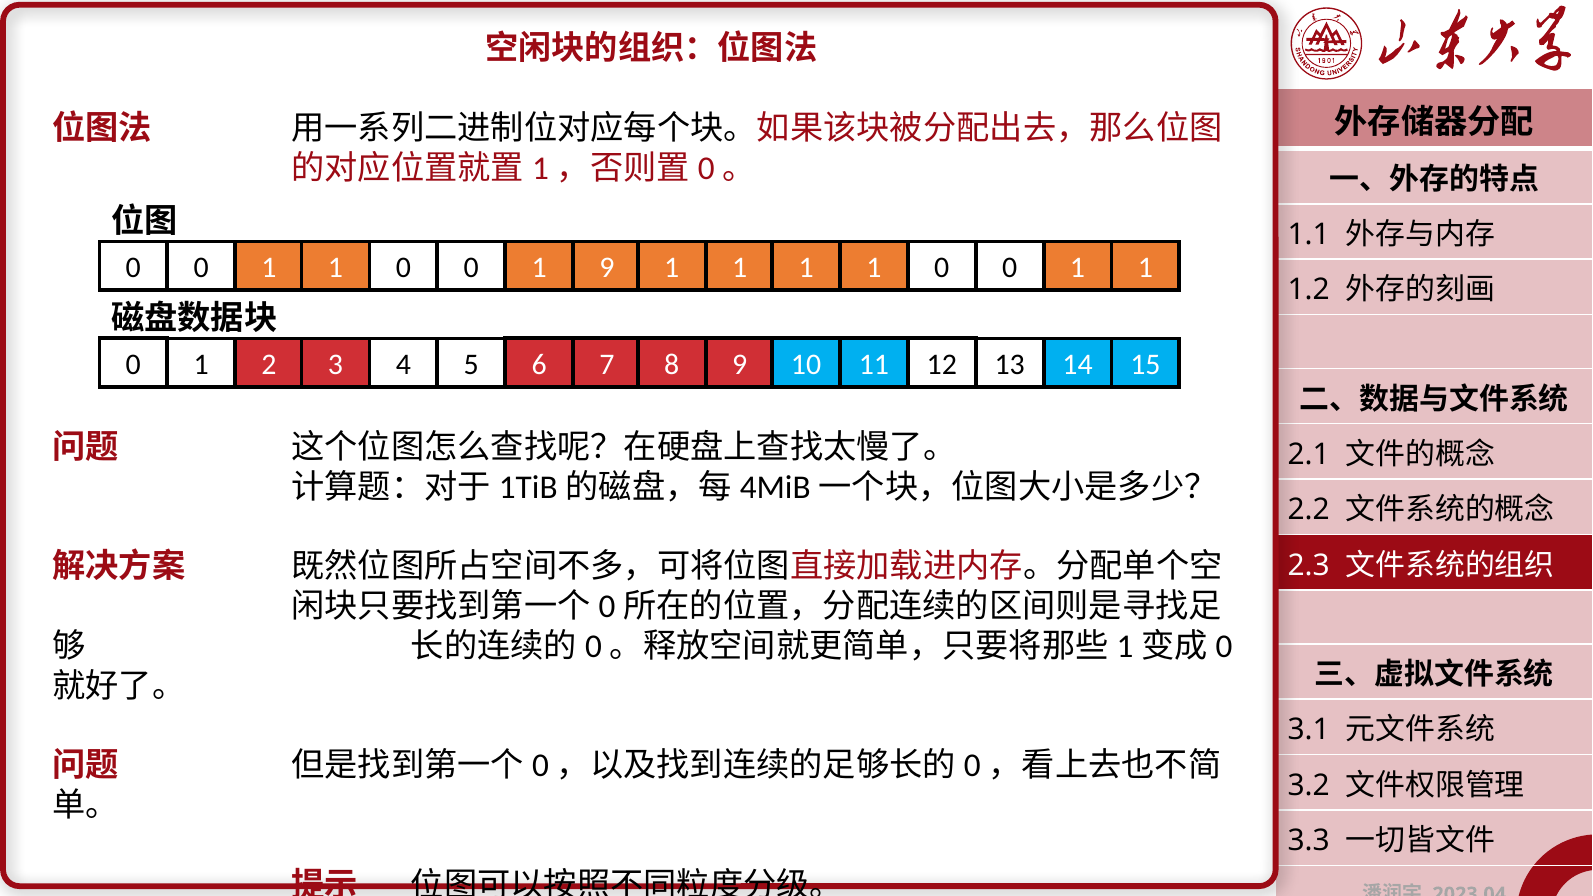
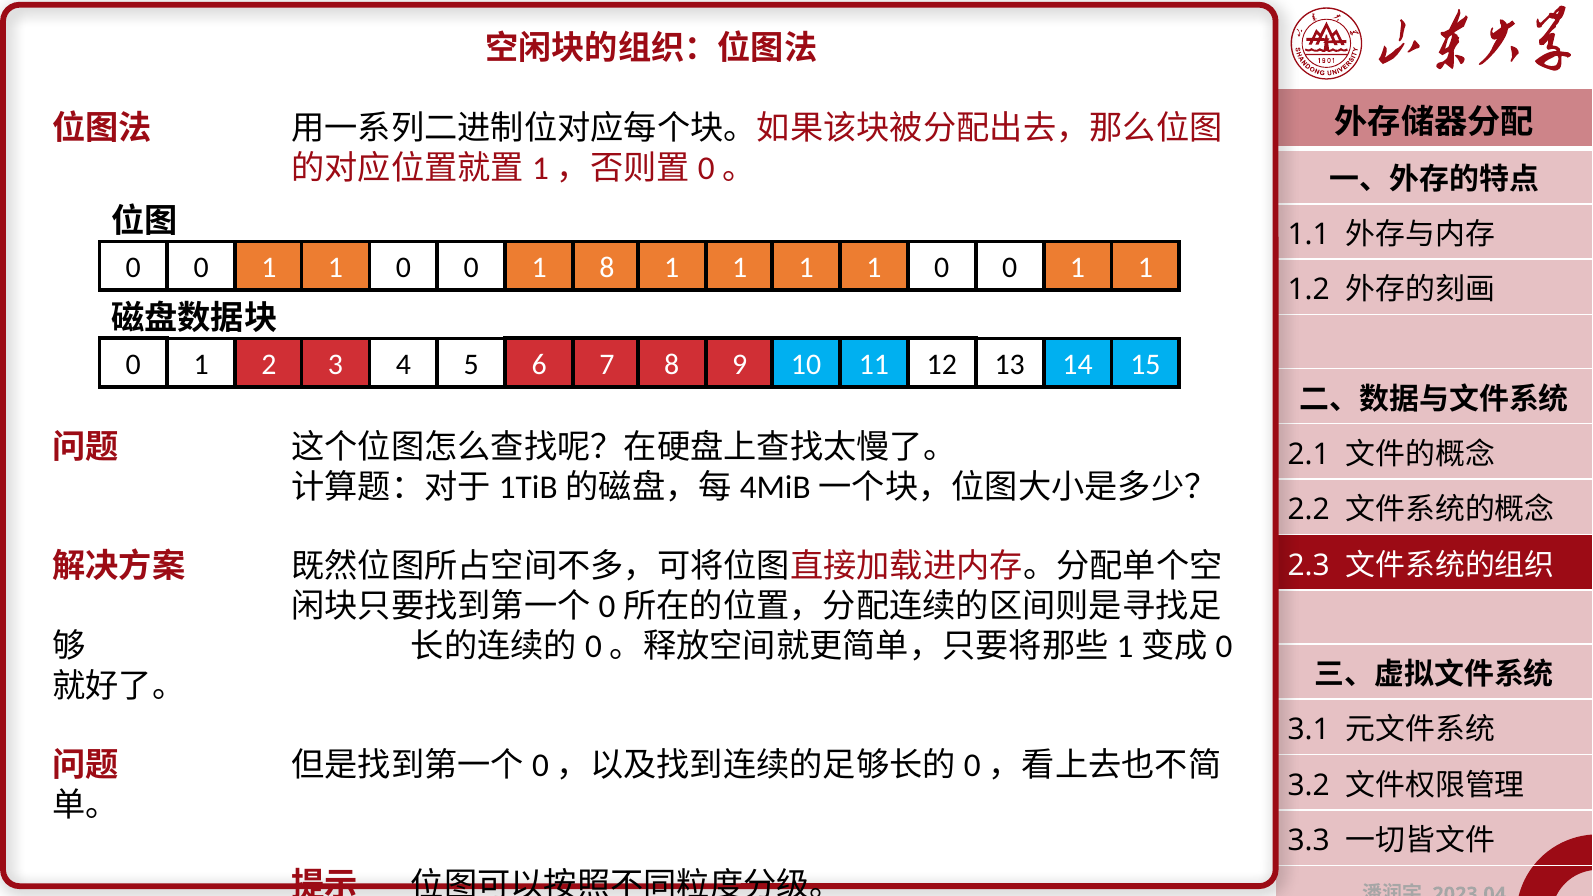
1 9: 9 -> 8 (607, 268)
